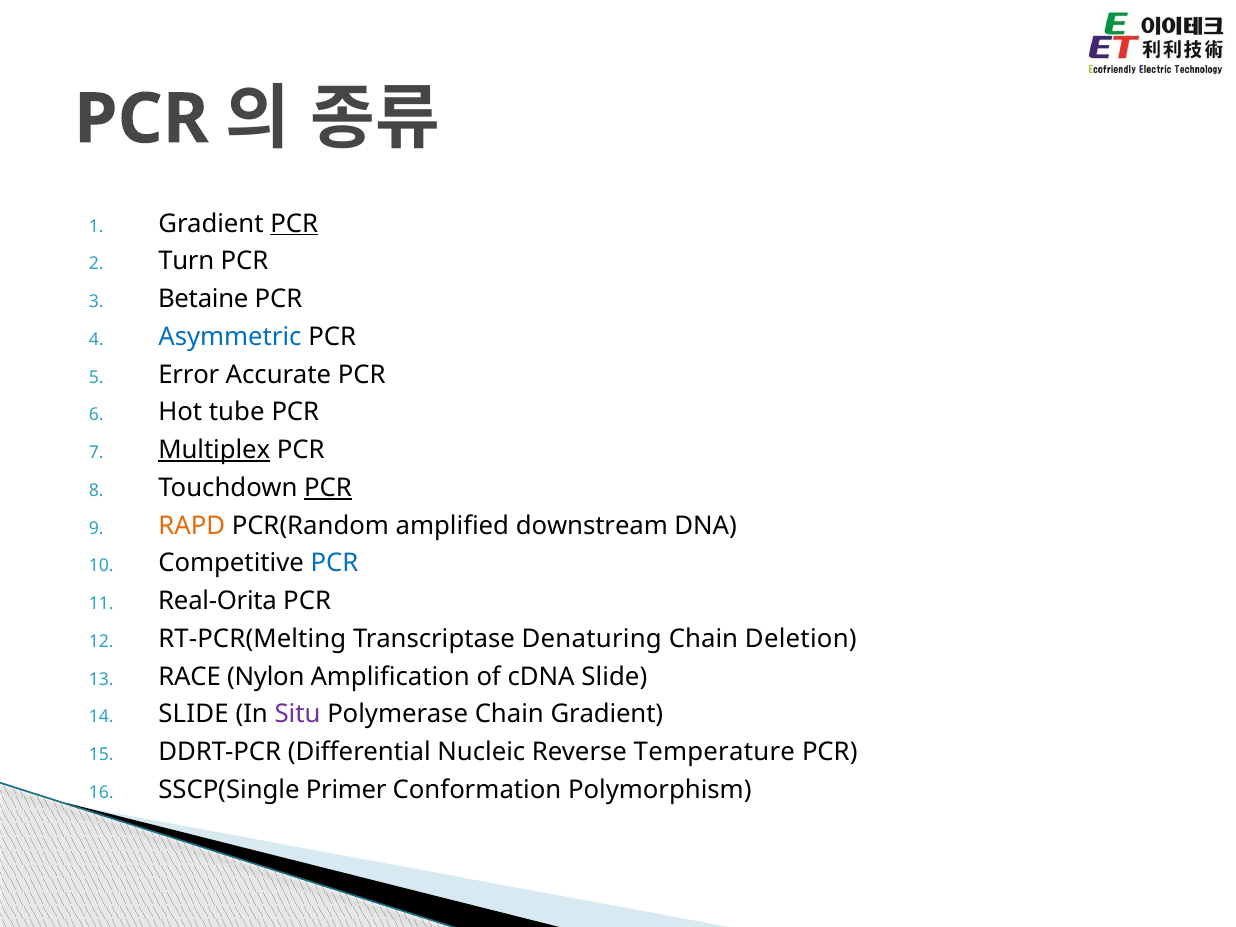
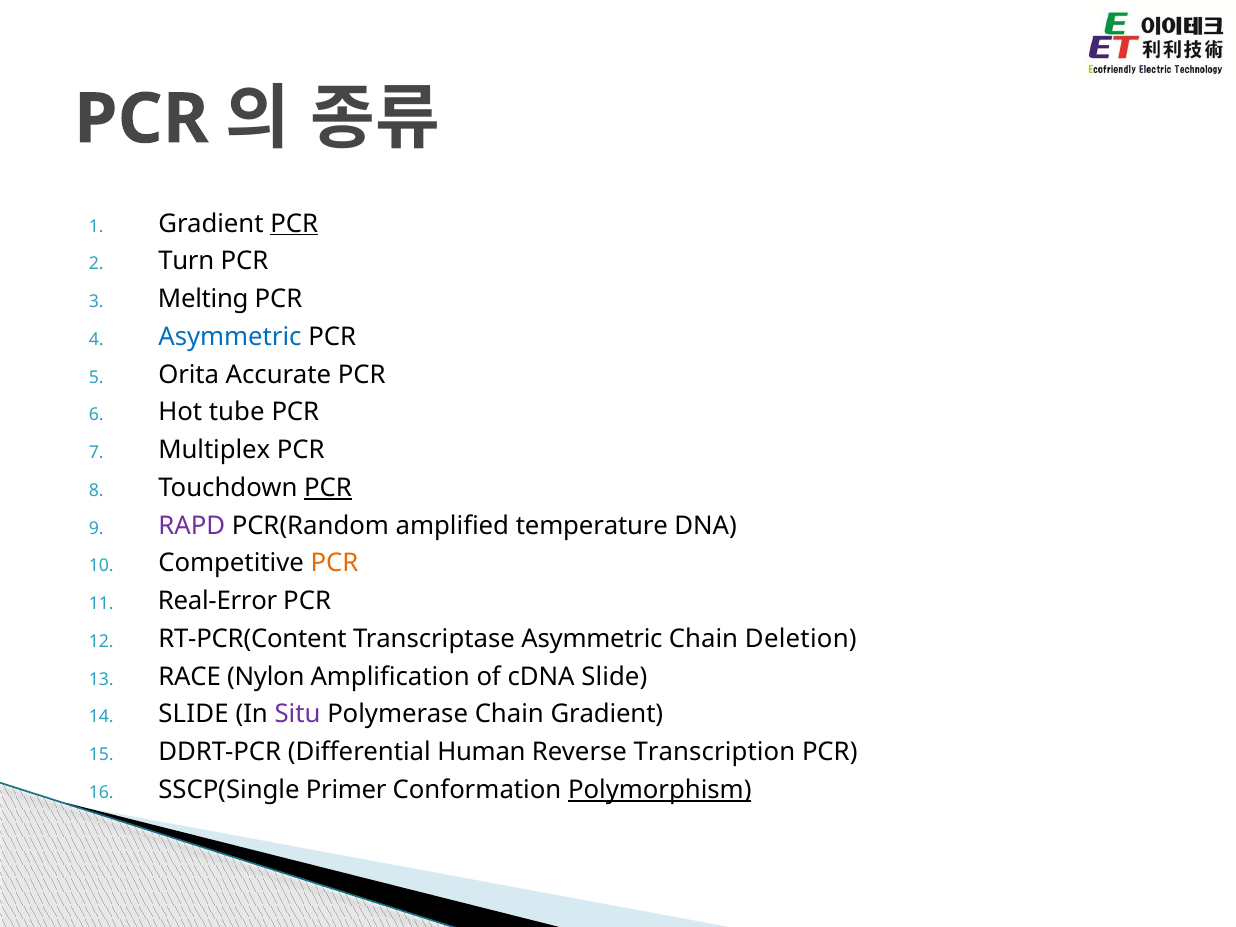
Betaine: Betaine -> Melting (203, 299)
Error: Error -> Orita (189, 375)
Multiplex underline: present -> none (214, 450)
RAPD colour: orange -> purple (192, 526)
downstream: downstream -> temperature (592, 526)
PCR colour: blue -> orange (335, 563)
Real-Orita: Real-Orita -> Real-Error (218, 601)
RT-PCR(Melting: RT-PCR(Melting -> RT-PCR(Content (252, 639)
Transcriptase Denaturing: Denaturing -> Asymmetric (592, 639)
Nucleic: Nucleic -> Human (481, 752)
Temperature: Temperature -> Transcription (714, 752)
Polymorphism underline: none -> present (660, 790)
